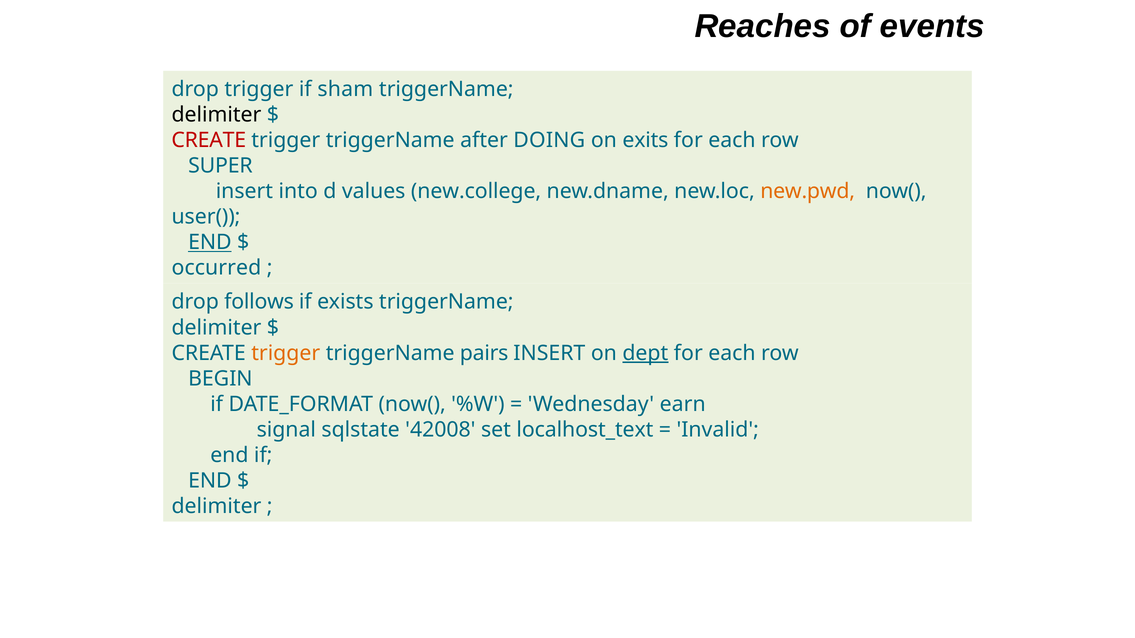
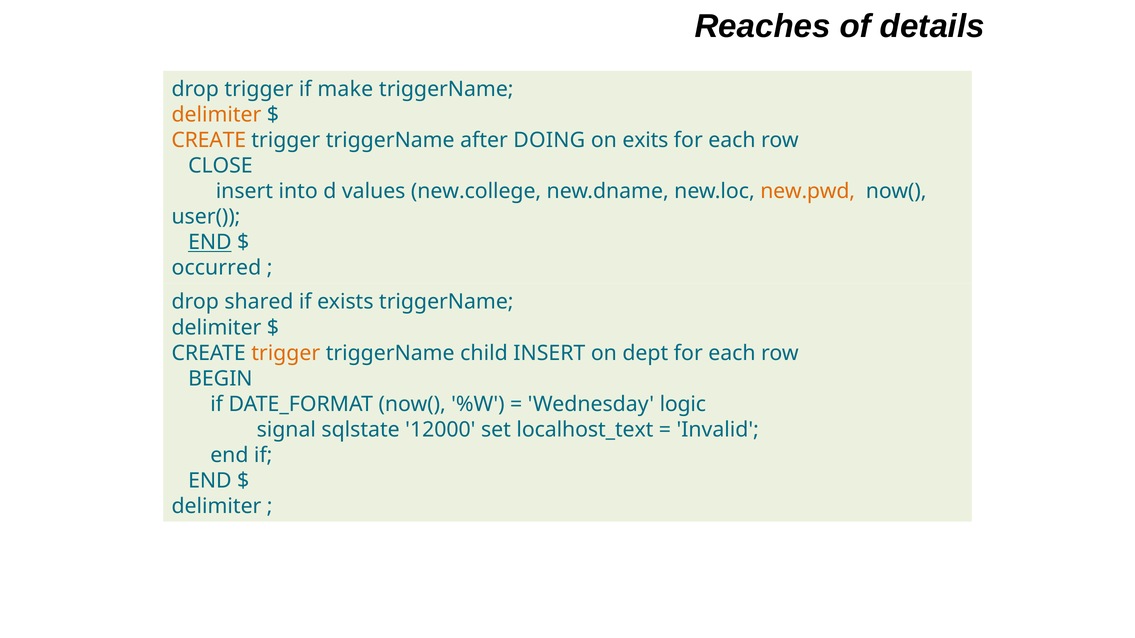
events: events -> details (932, 26)
sham: sham -> make (345, 89)
delimiter colour: black -> orange (216, 115)
CREATE colour: red -> orange (209, 140)
SUPER: SUPER -> CLOSE (220, 166)
follows: follows -> shared (259, 302)
pairs: pairs -> child (484, 353)
dept underline: present -> none (645, 353)
earn: earn -> logic (683, 404)
42008: 42008 -> 12000 (440, 430)
